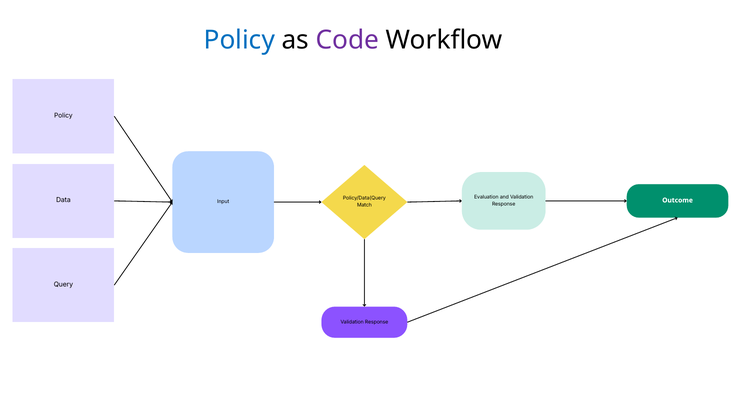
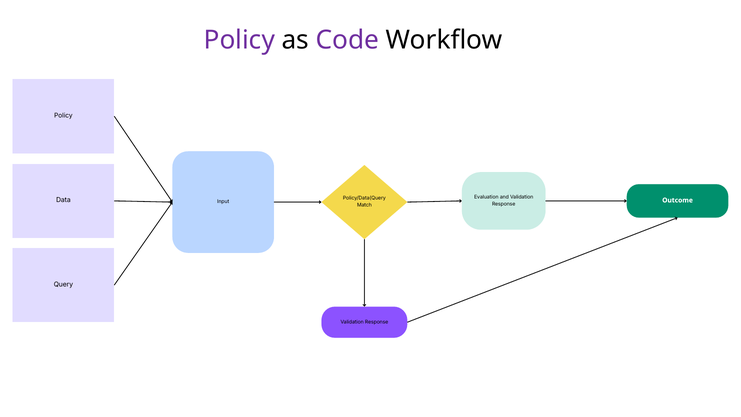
Policy colour: blue -> purple (239, 40)
